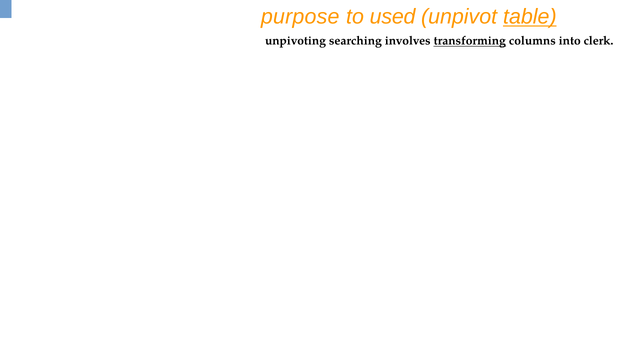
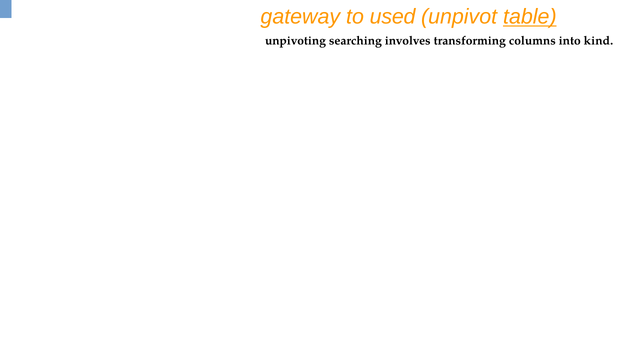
purpose: purpose -> gateway (300, 17)
transforming underline: present -> none (470, 41)
clerk: clerk -> kind (598, 41)
